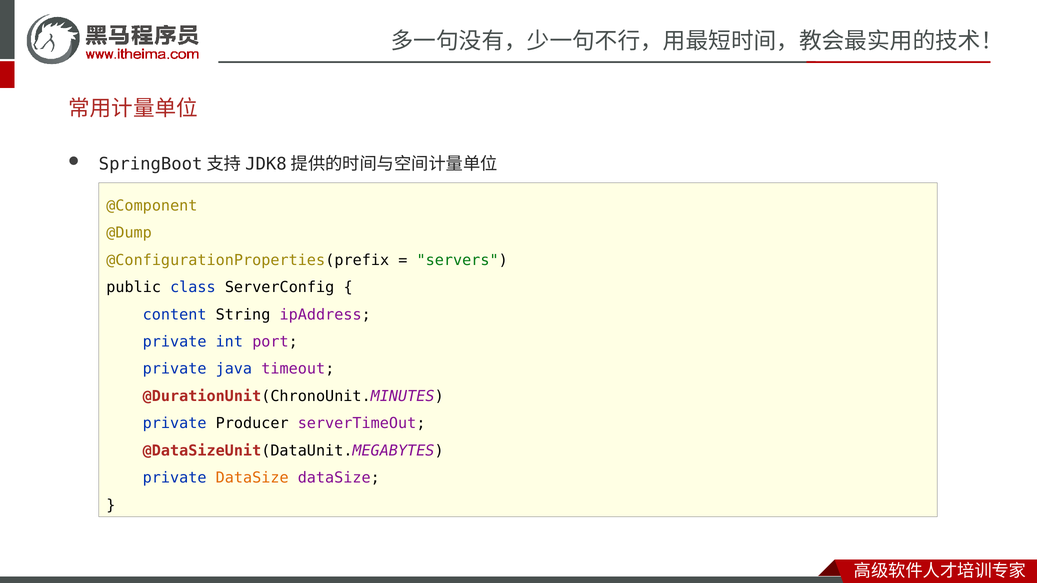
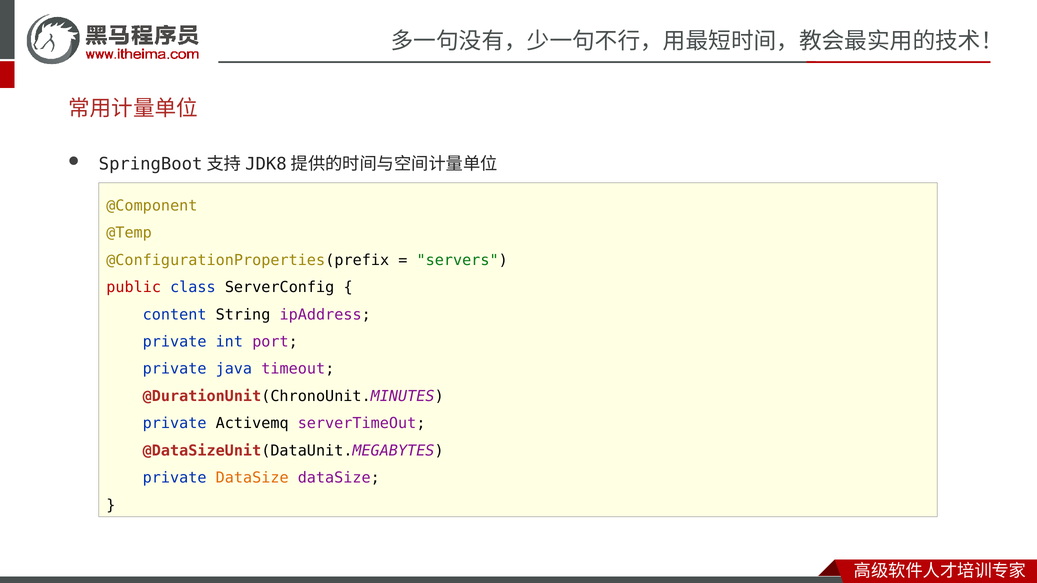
@Dump: @Dump -> @Temp (129, 233)
public colour: black -> red (134, 288)
Producer: Producer -> Activemq (252, 424)
